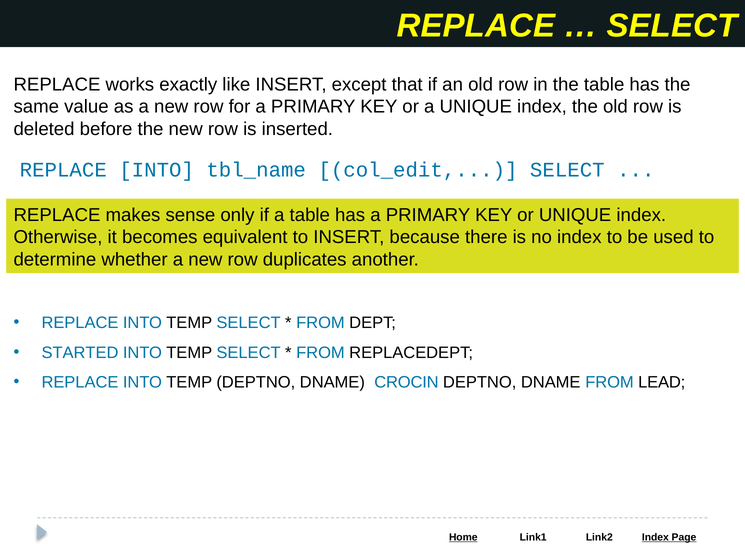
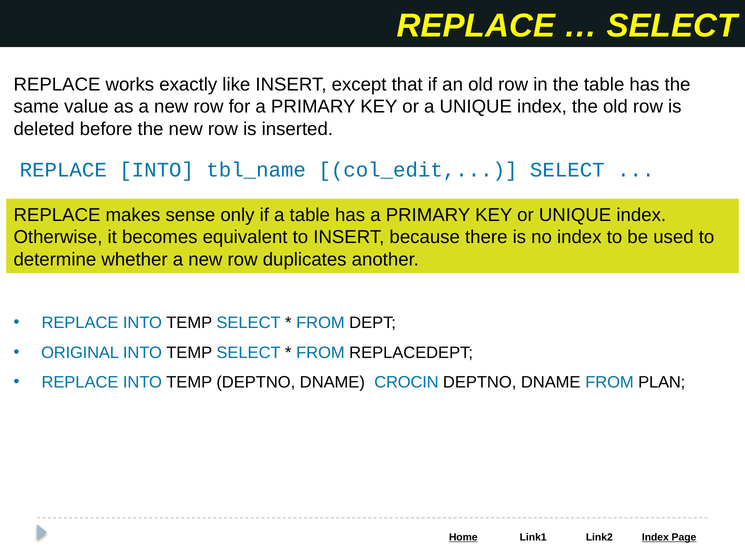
STARTED: STARTED -> ORIGINAL (80, 352)
LEAD: LEAD -> PLAN (662, 382)
